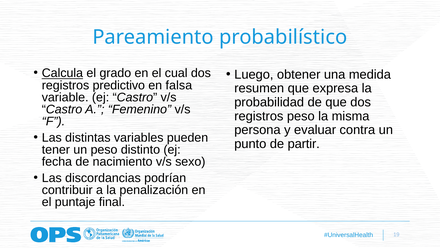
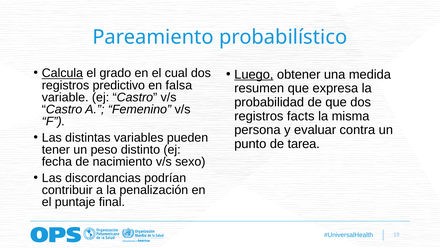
Luego underline: none -> present (254, 74)
registros peso: peso -> facts (301, 116)
partir: partir -> tarea (304, 144)
